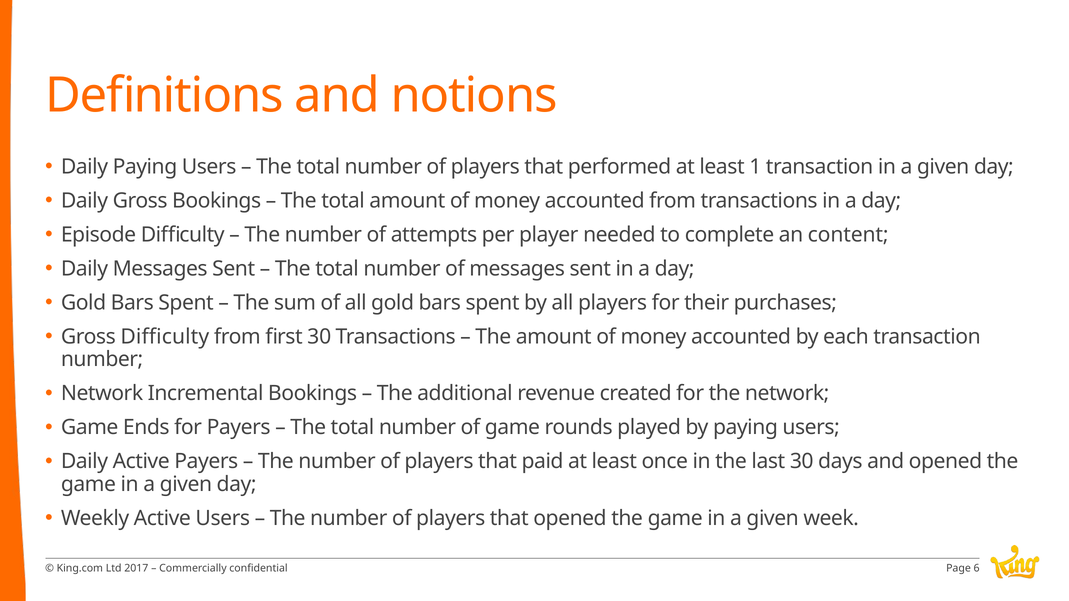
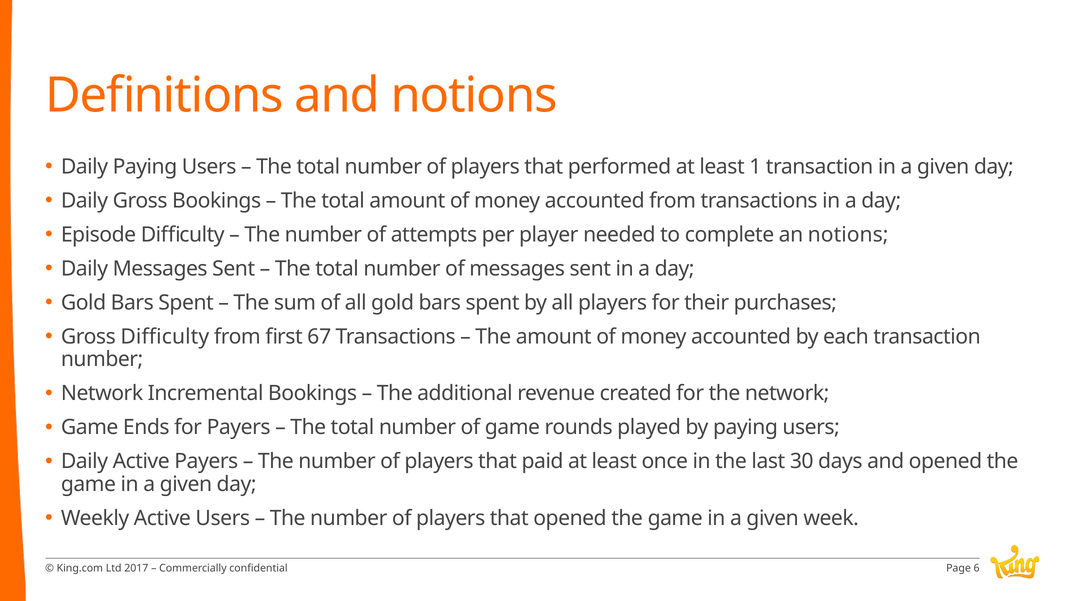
an content: content -> notions (848, 235)
first 30: 30 -> 67 (319, 337)
